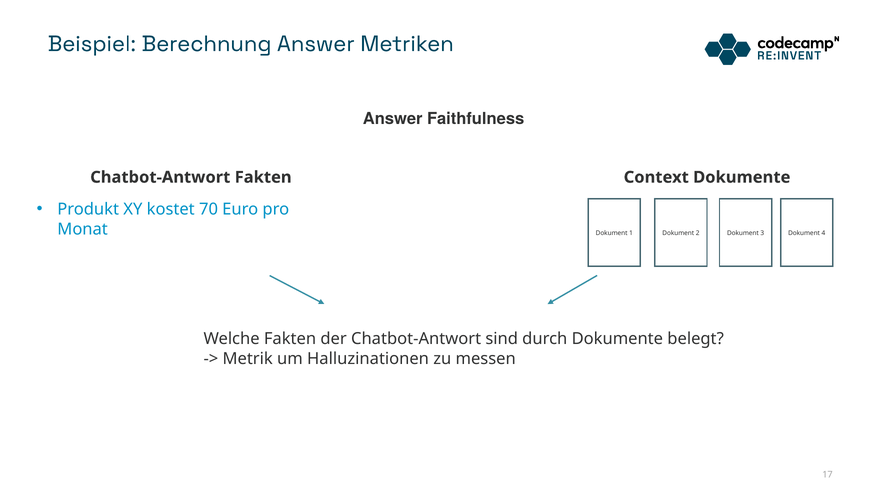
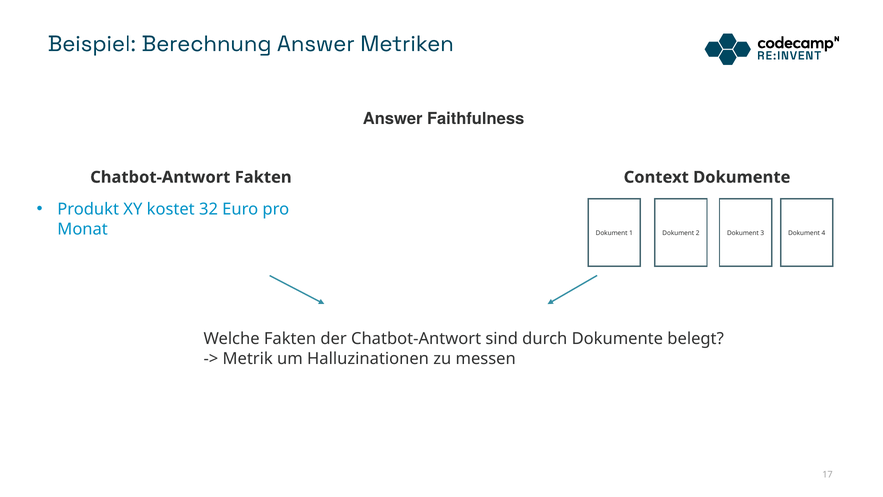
70: 70 -> 32 (209, 209)
